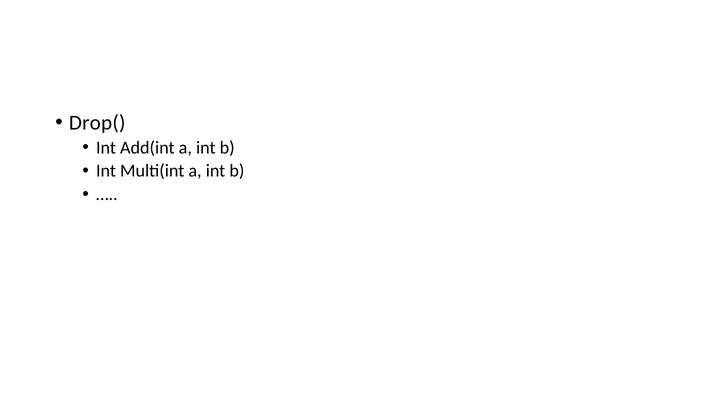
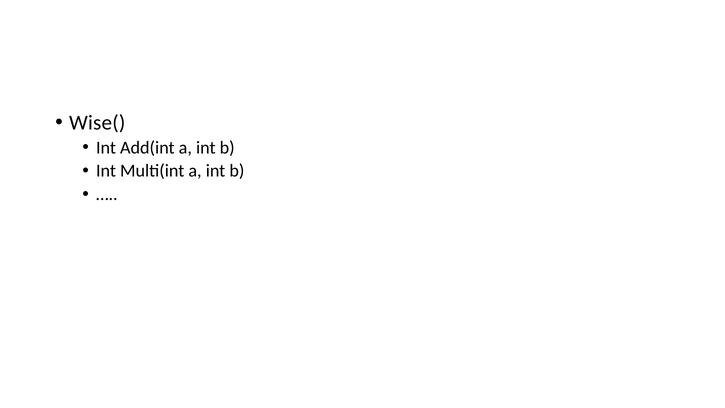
Drop(: Drop( -> Wise( (97, 123)
